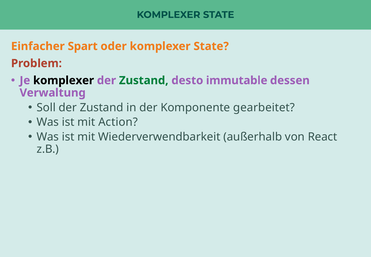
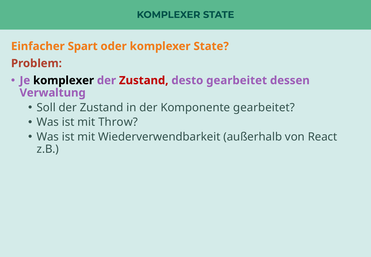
Zustand colour: green -> red (144, 80)
desto immutable: immutable -> gearbeitet (237, 80)
Action: Action -> Throw (118, 122)
